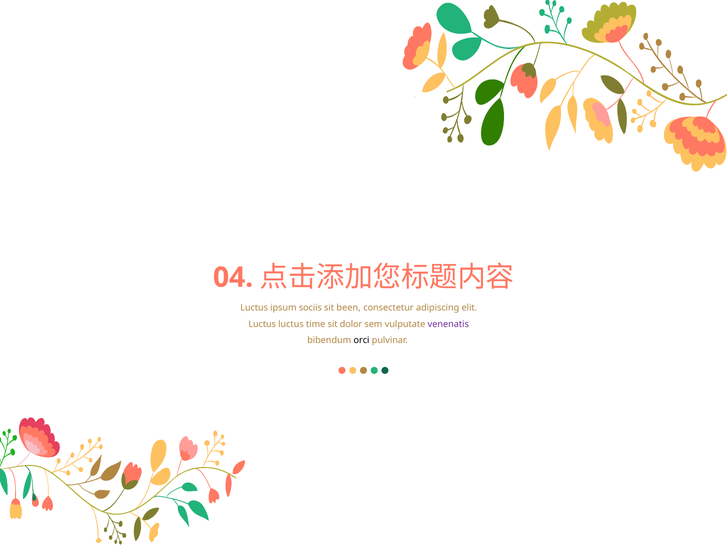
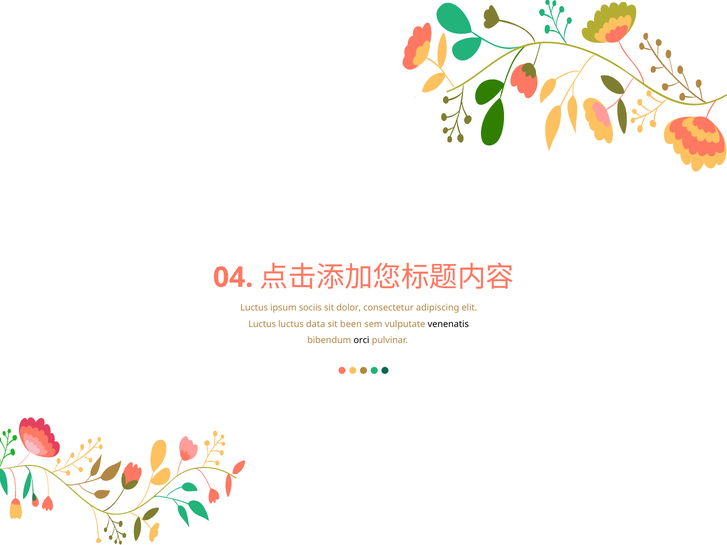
been: been -> dolor (349, 308)
time: time -> data (316, 324)
dolor: dolor -> been (351, 324)
venenatis colour: purple -> black (448, 324)
